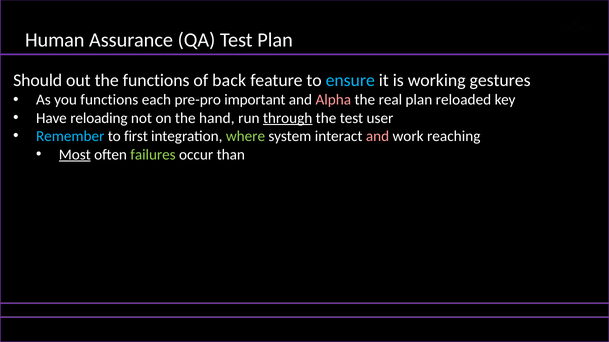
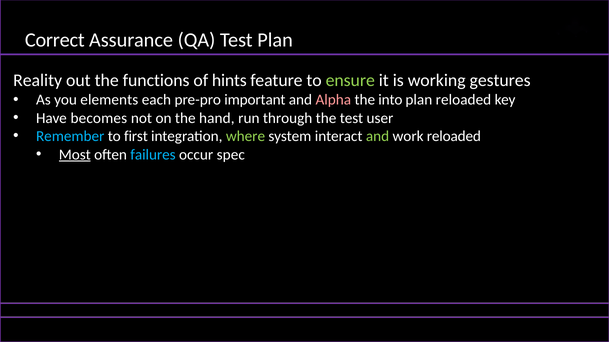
Human: Human -> Correct (55, 40)
Should: Should -> Reality (38, 80)
back: back -> hints (229, 80)
ensure colour: light blue -> light green (350, 80)
you functions: functions -> elements (109, 100)
real: real -> into (390, 100)
reloading: reloading -> becomes (99, 118)
through underline: present -> none (288, 118)
and colour: pink -> light green (378, 137)
work reaching: reaching -> reloaded (454, 137)
failures colour: light green -> light blue (153, 155)
than: than -> spec (231, 155)
